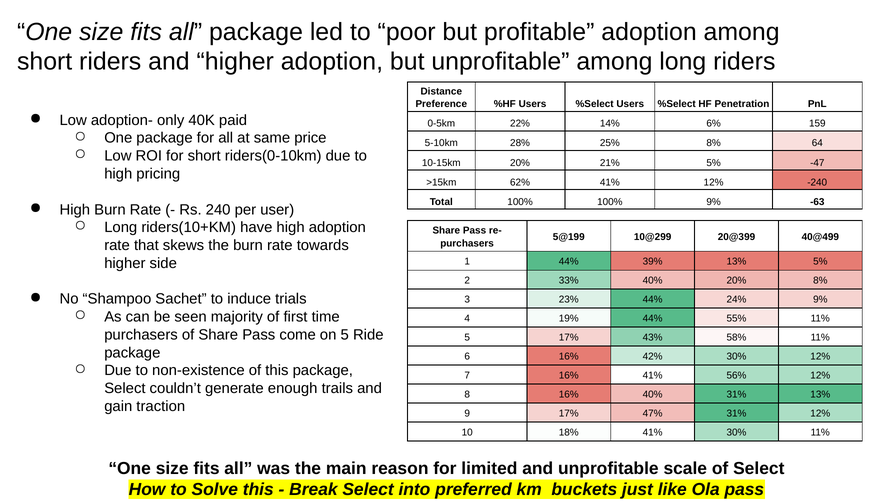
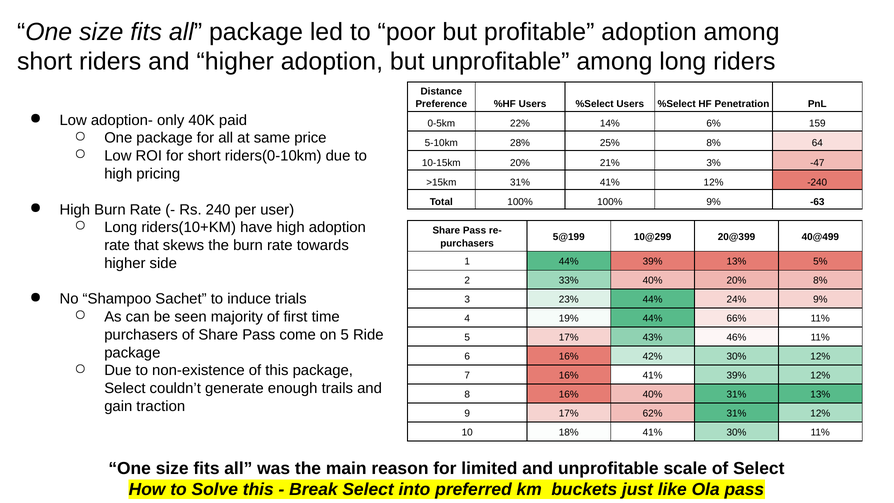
21% 5%: 5% -> 3% (714, 163)
>15km 62%: 62% -> 31% (520, 182)
55%: 55% -> 66% (736, 319)
58%: 58% -> 46% (736, 338)
41% 56%: 56% -> 39% (736, 375)
47%: 47% -> 62% (653, 413)
